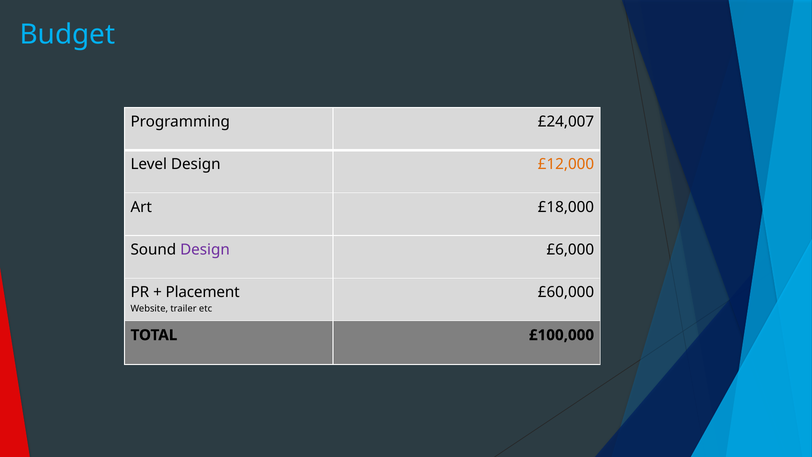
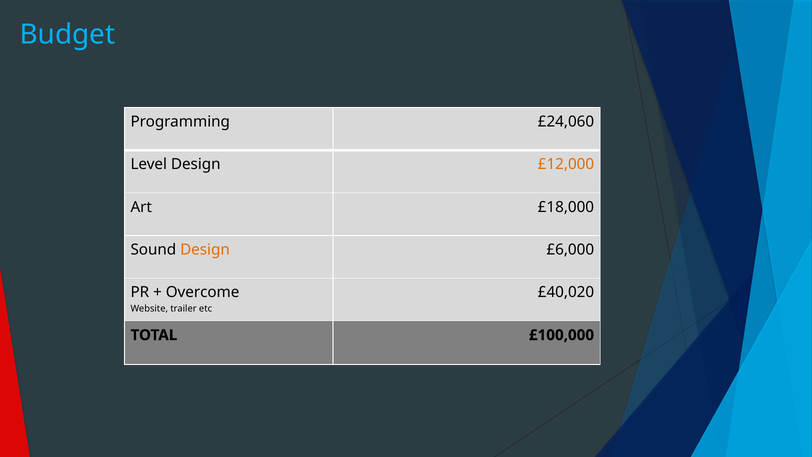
£24,007: £24,007 -> £24,060 (566, 122)
Design colour: purple -> orange (205, 250)
Placement: Placement -> Overcome (203, 292)
£60,000: £60,000 -> £40,020 (566, 292)
